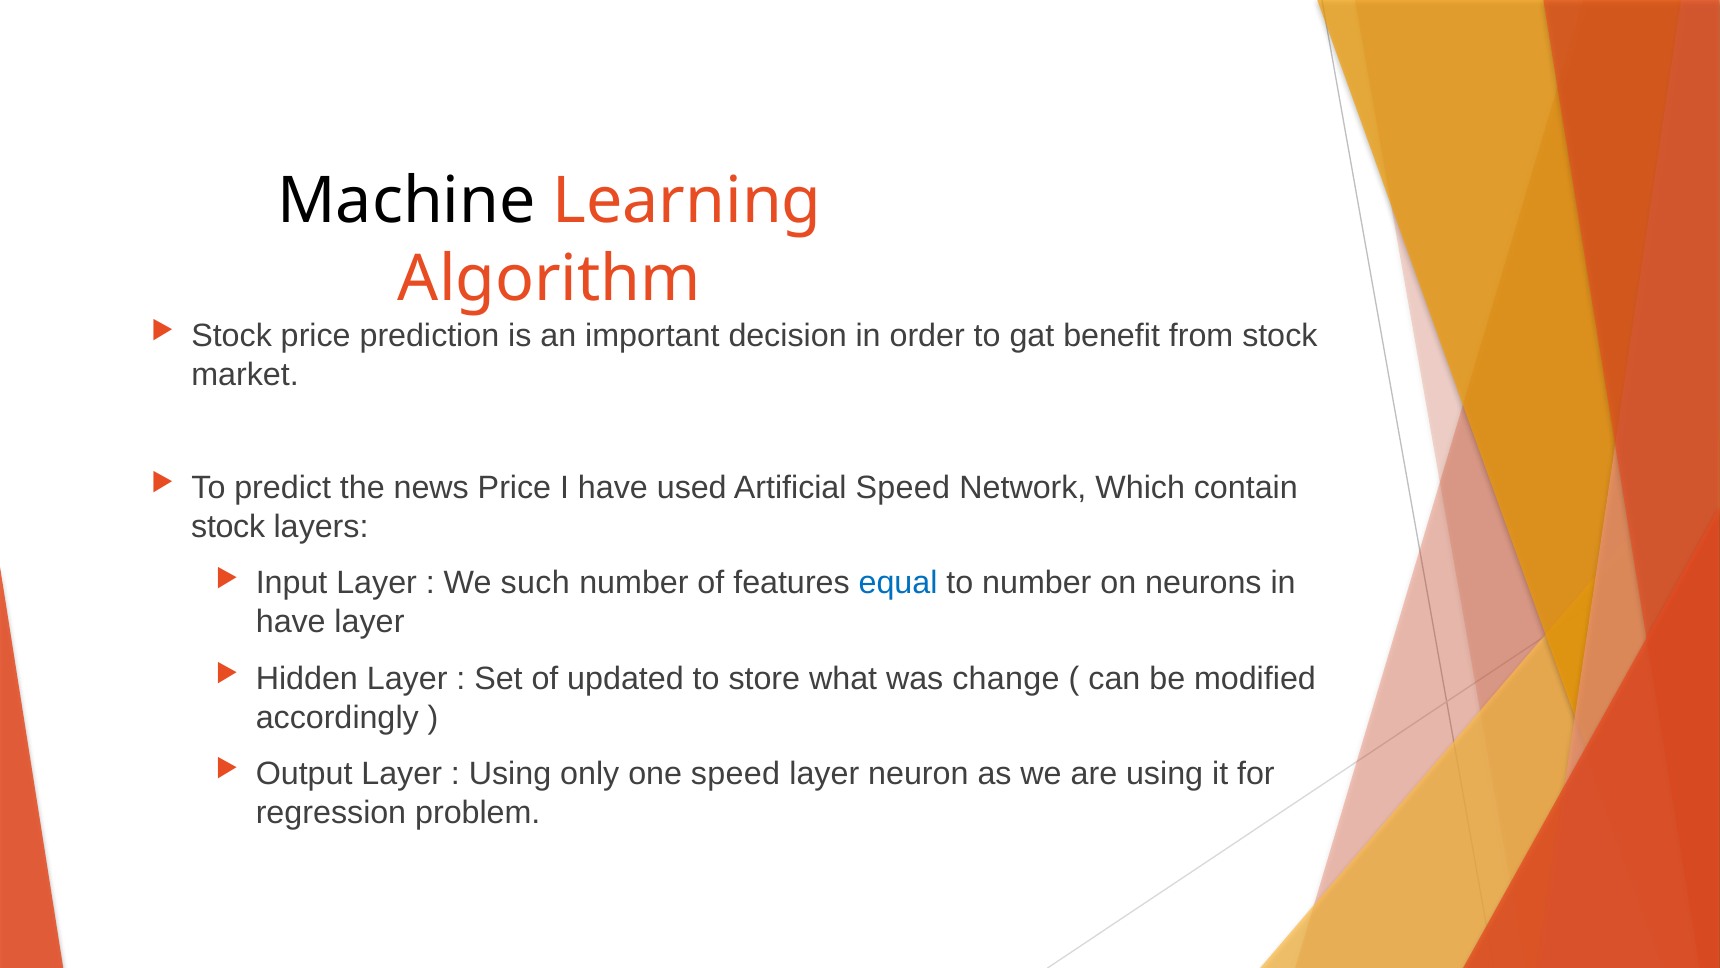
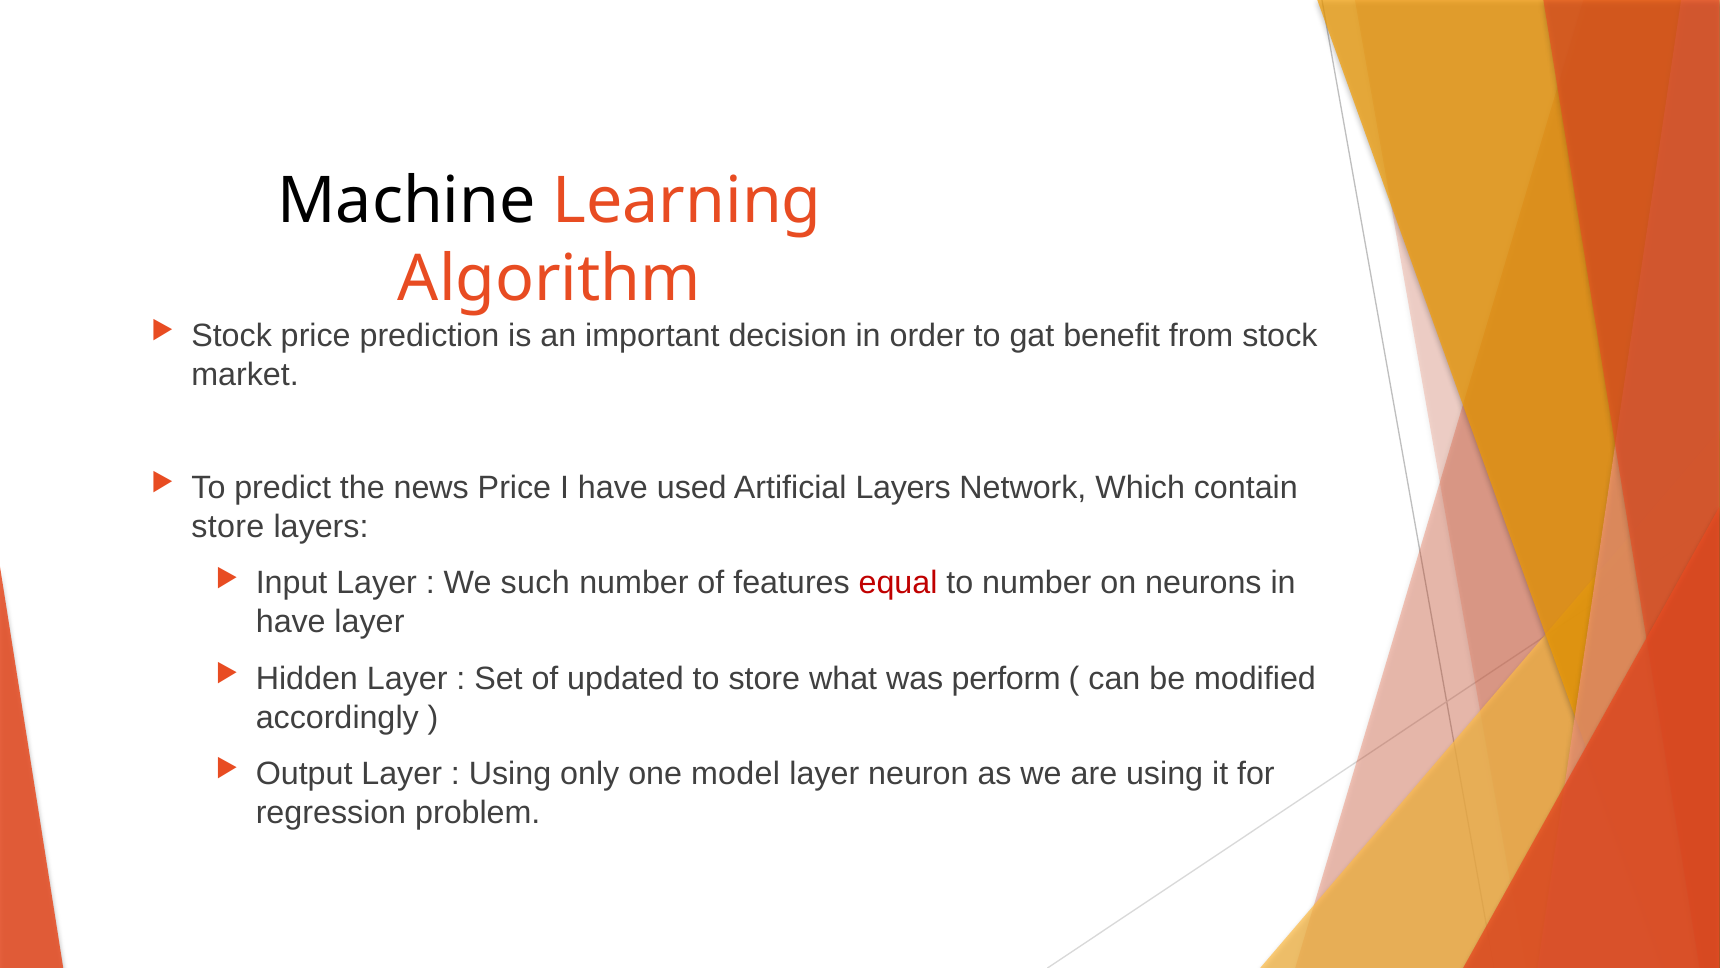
Artificial Speed: Speed -> Layers (903, 488)
stock: stock -> store (228, 526)
equal colour: blue -> red (898, 583)
change: change -> perform (1006, 678)
one speed: speed -> model (736, 774)
